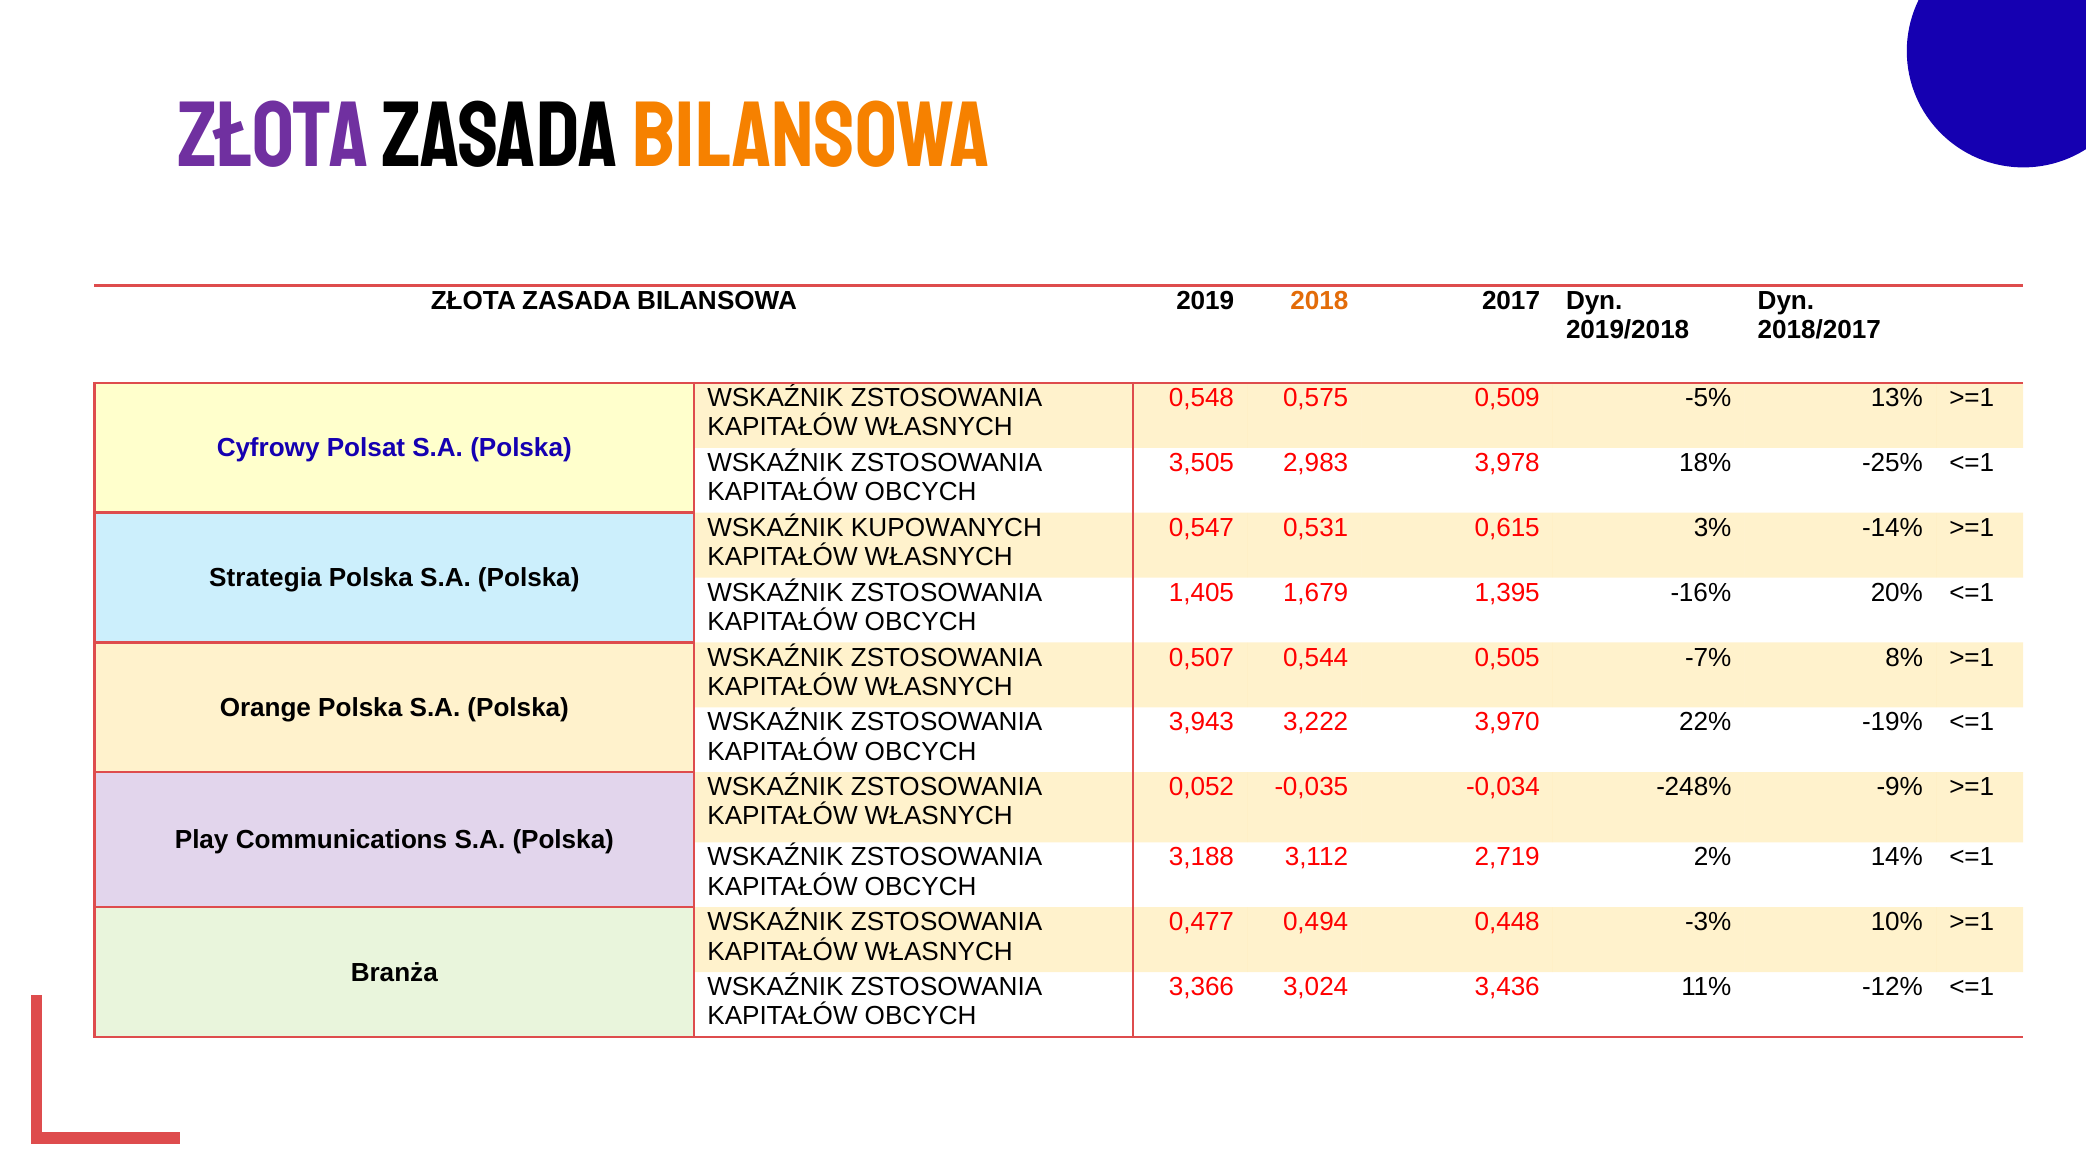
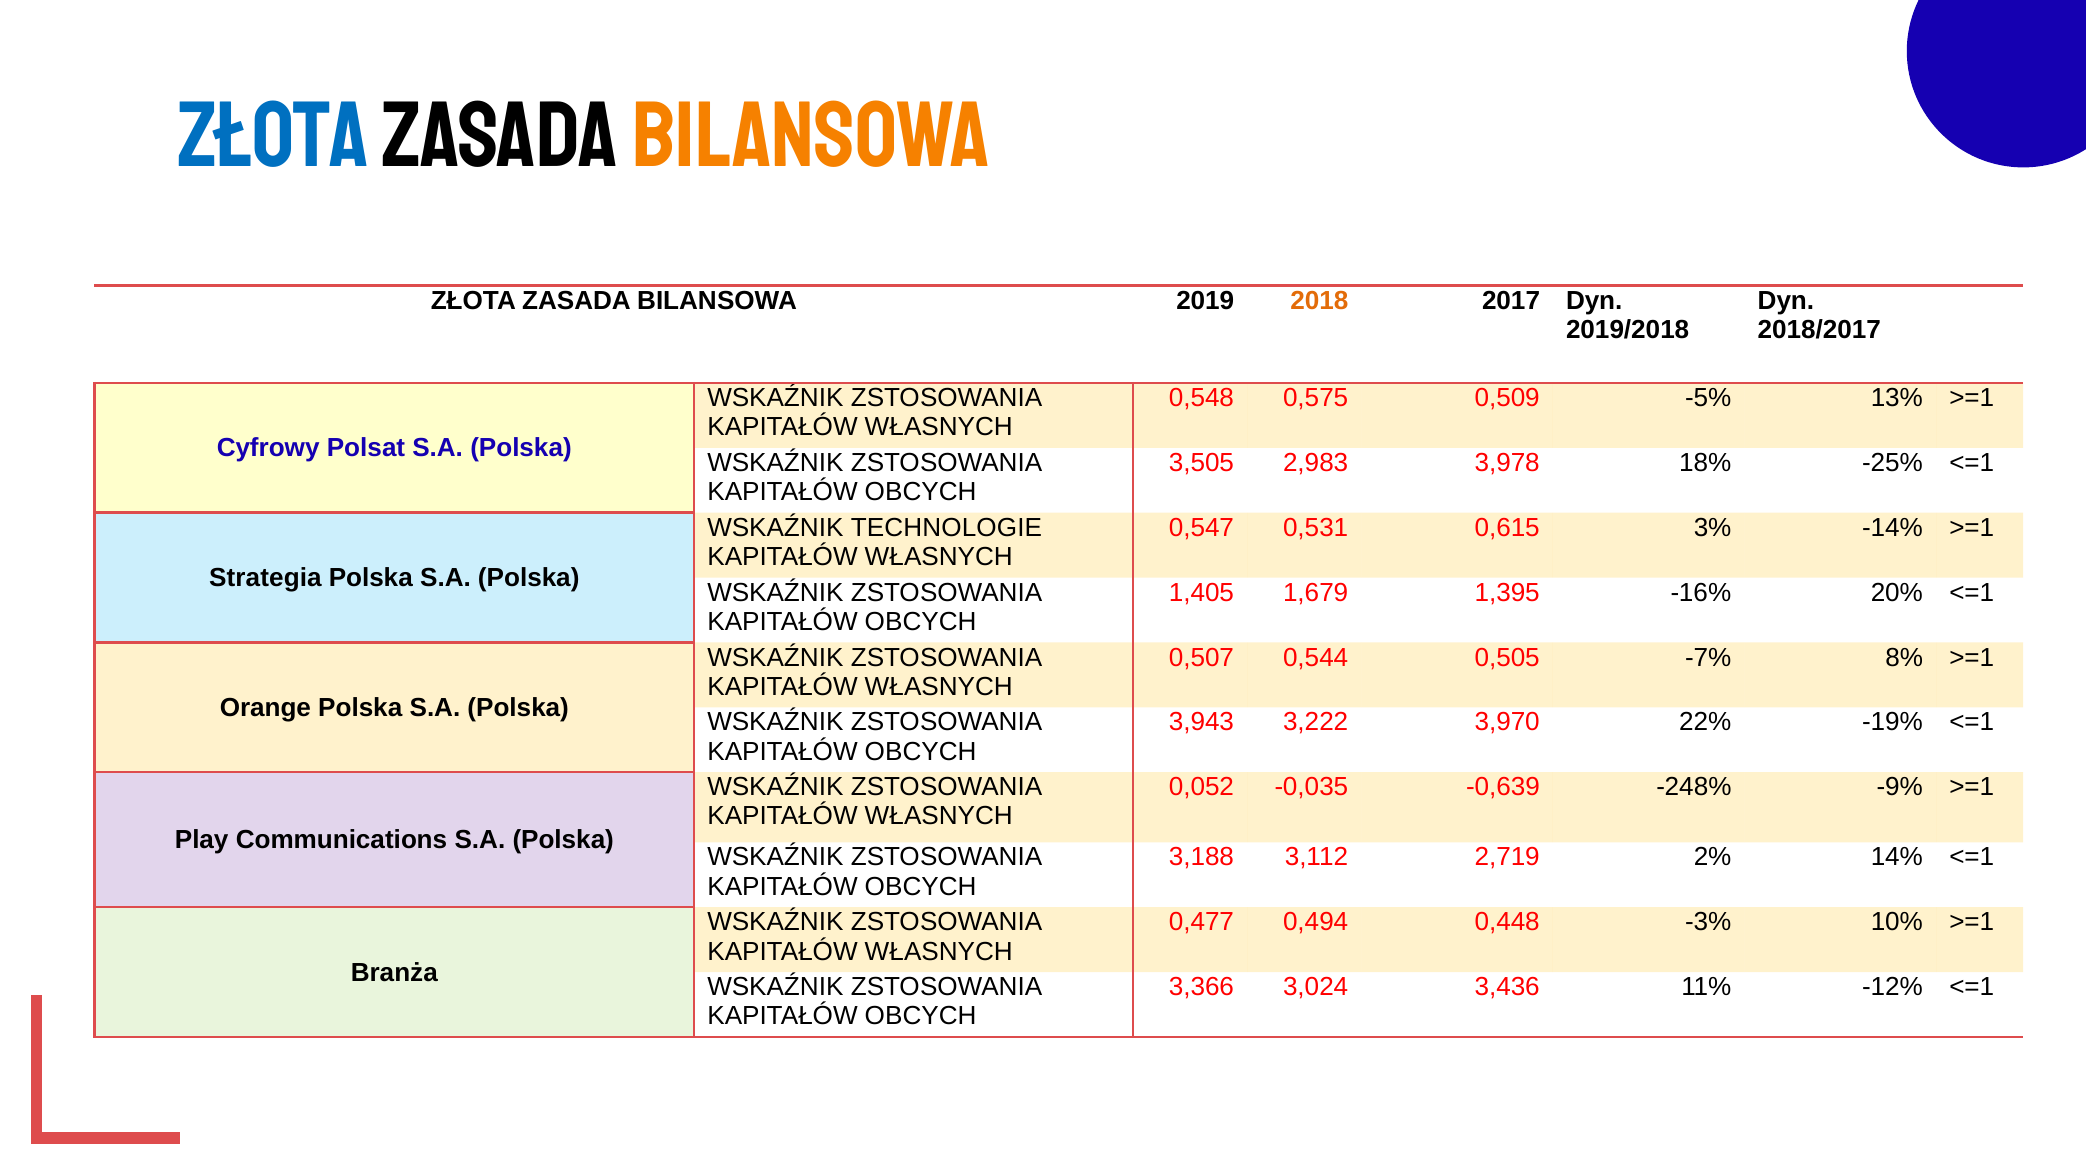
ZŁOTA colour: purple -> blue (274, 136)
KUPOWANYCH: KUPOWANYCH -> TECHNOLOGIE (946, 528)
-0,034: -0,034 -> -0,639 (1503, 787)
